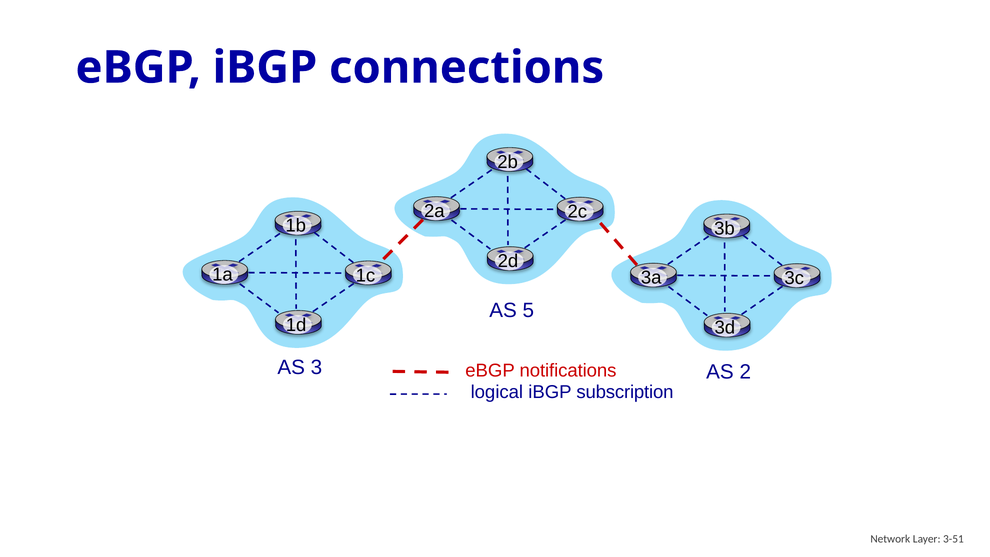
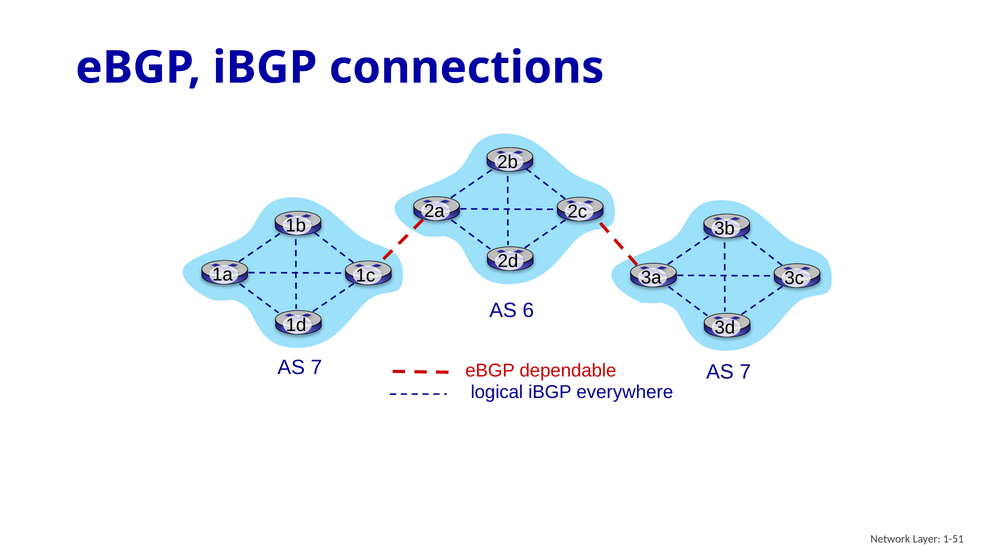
5: 5 -> 6 (528, 310)
3: 3 -> 7 (316, 367)
notifications: notifications -> dependable (568, 371)
2: 2 -> 7 (745, 372)
subscription: subscription -> everywhere (625, 392)
3-51: 3-51 -> 1-51 (953, 539)
